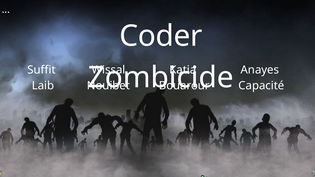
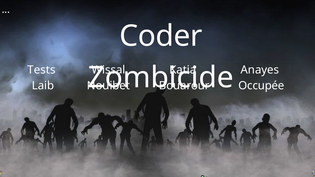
Suffit: Suffit -> Tests (41, 70)
Capacité: Capacité -> Occupée (261, 86)
